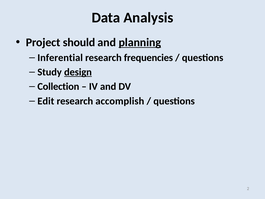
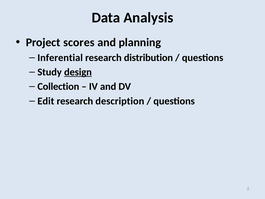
should: should -> scores (79, 42)
planning underline: present -> none (140, 42)
frequencies: frequencies -> distribution (148, 58)
accomplish: accomplish -> description (120, 101)
